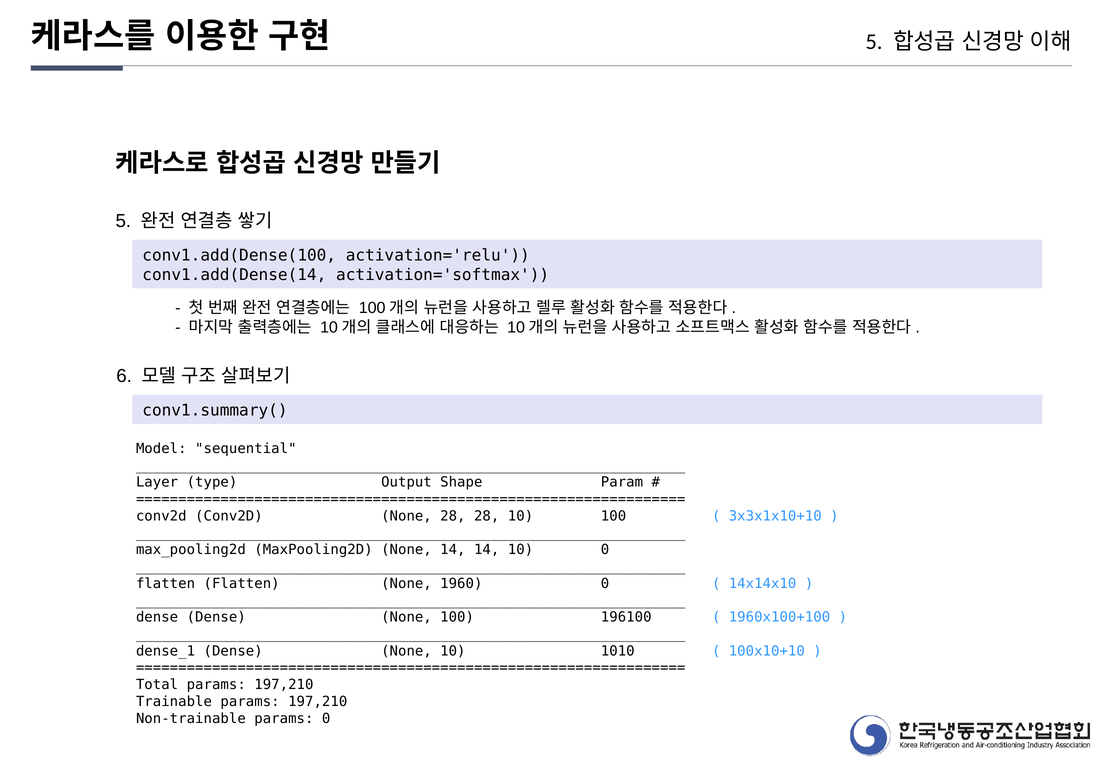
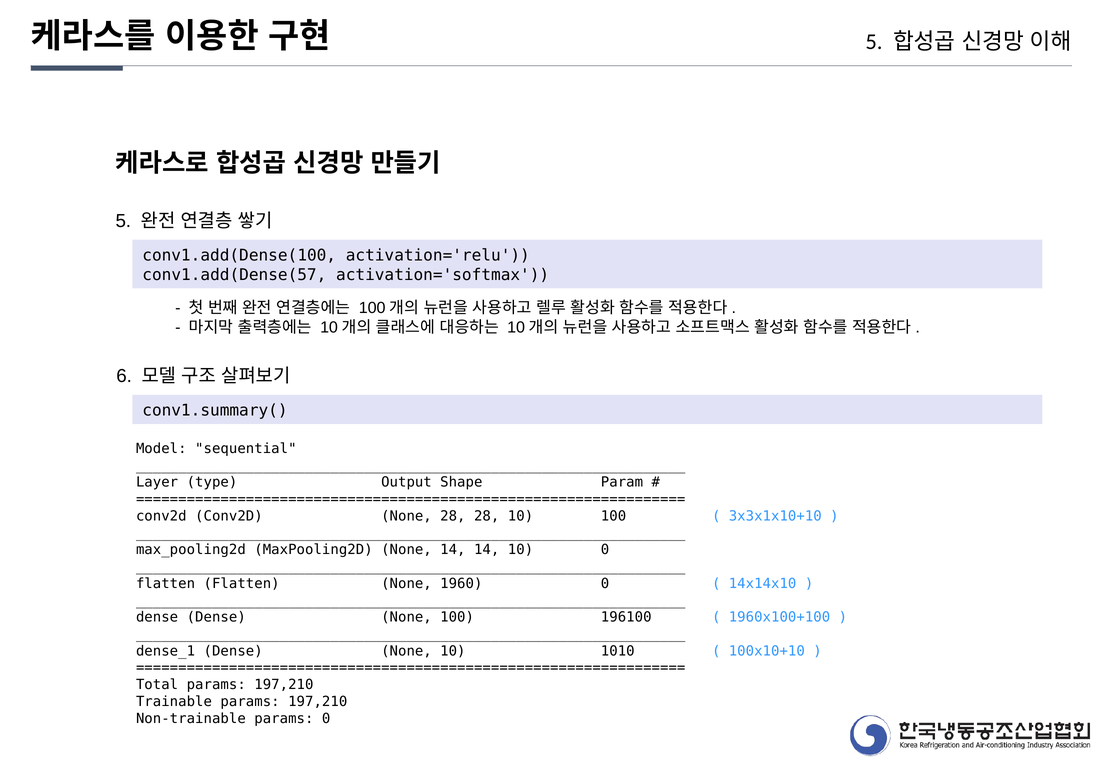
conv1.add(Dense(14: conv1.add(Dense(14 -> conv1.add(Dense(57 (234, 275)
